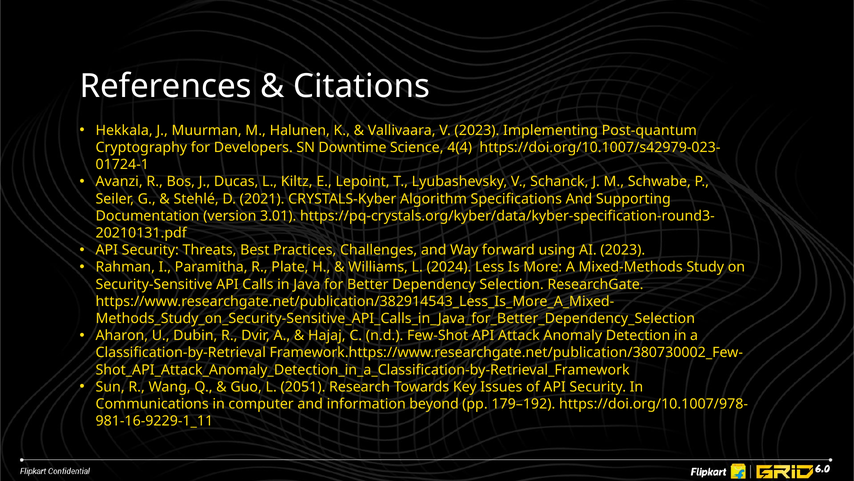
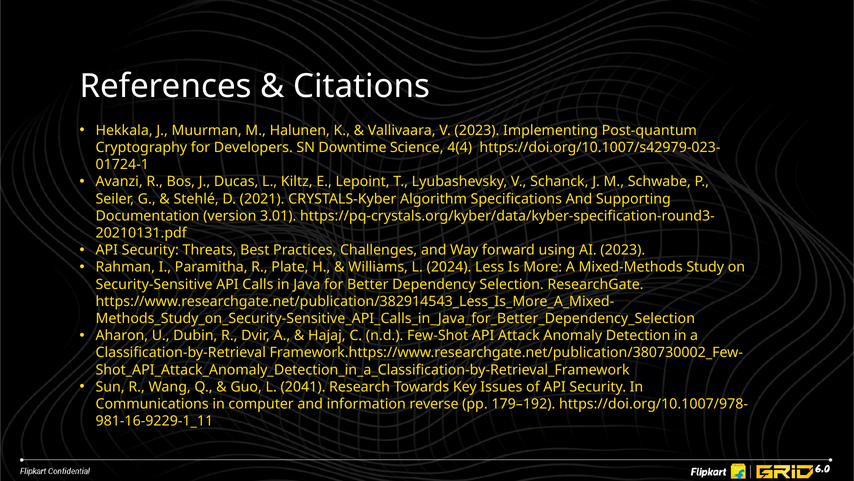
2051: 2051 -> 2041 (303, 386)
beyond: beyond -> reverse (434, 404)
